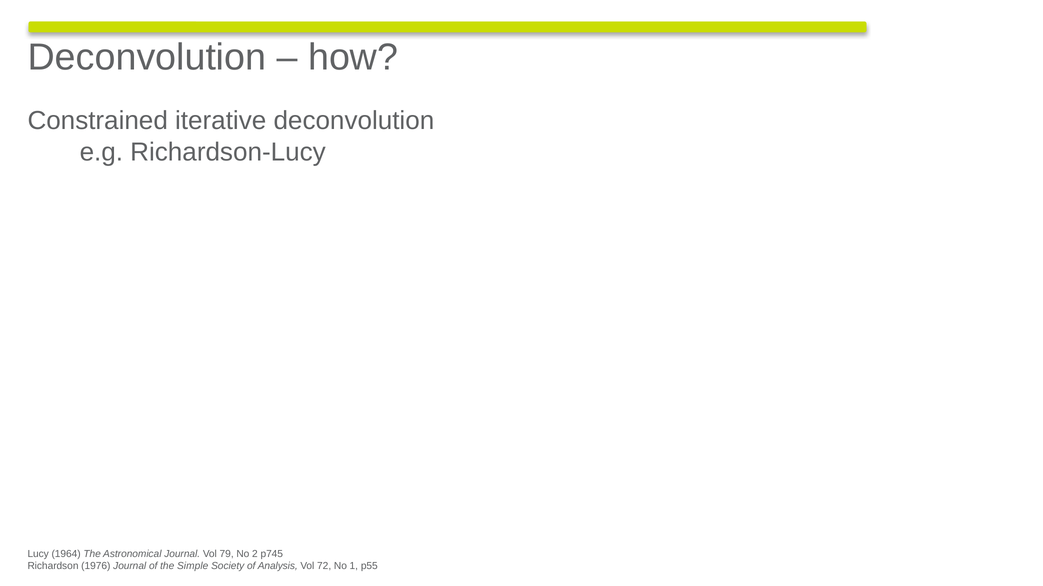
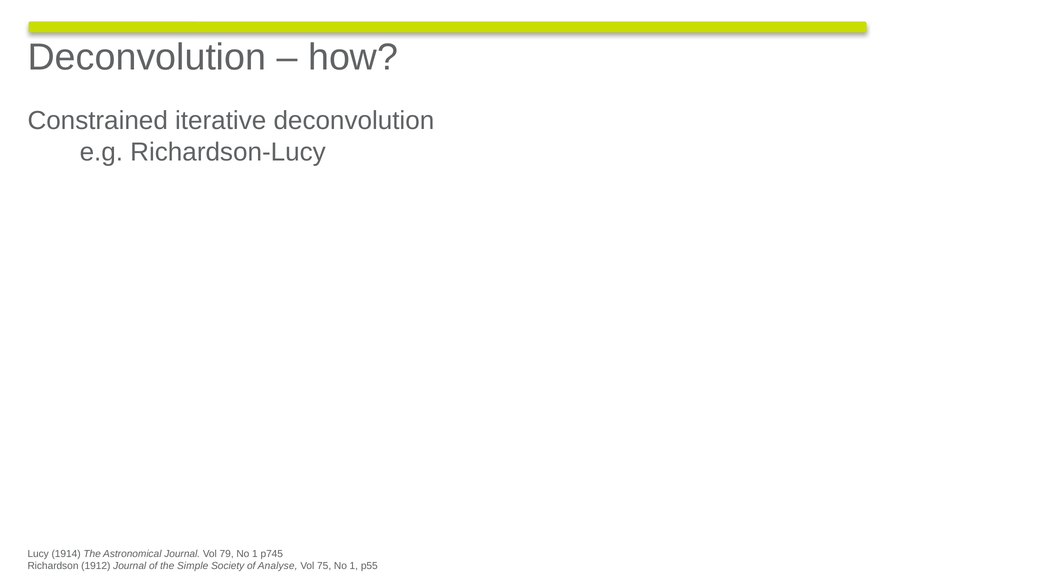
1964: 1964 -> 1914 (66, 555)
79 No 2: 2 -> 1 (255, 555)
1976: 1976 -> 1912 (96, 567)
Analysis: Analysis -> Analyse (278, 567)
72: 72 -> 75 (324, 567)
